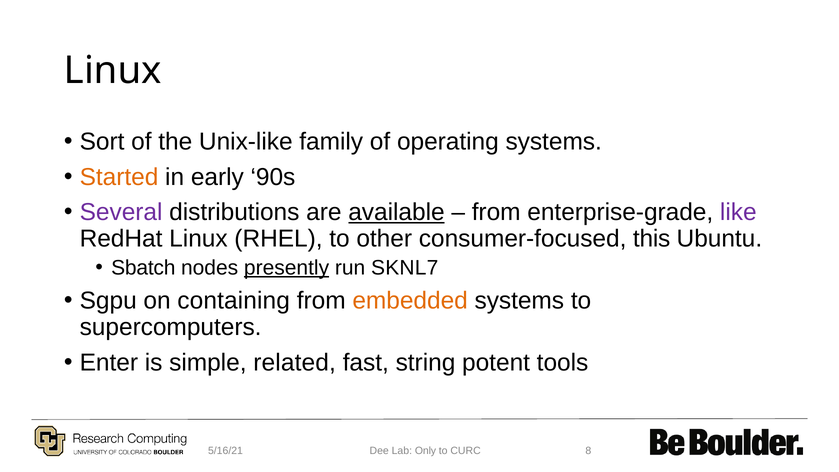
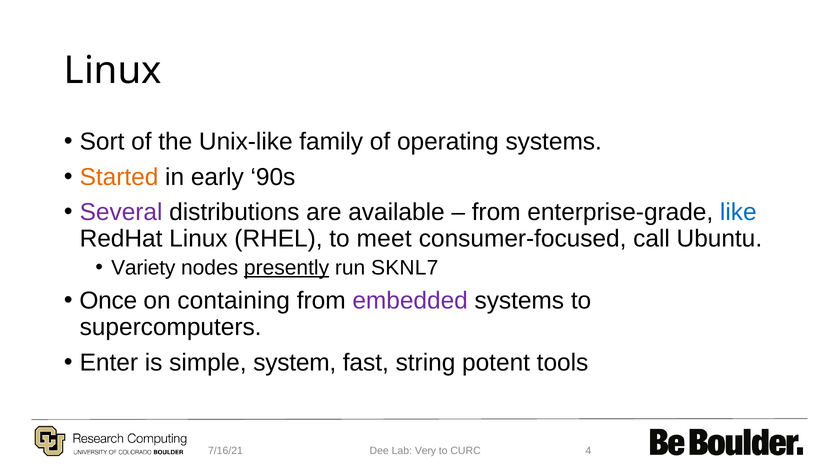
available underline: present -> none (396, 212)
like colour: purple -> blue (738, 212)
other: other -> meet (384, 239)
this: this -> call (652, 239)
Sbatch: Sbatch -> Variety (143, 268)
Sgpu: Sgpu -> Once (108, 301)
embedded colour: orange -> purple (410, 301)
related: related -> system (295, 362)
5/16/21: 5/16/21 -> 7/16/21 (225, 451)
Only: Only -> Very (425, 451)
8: 8 -> 4 (588, 451)
